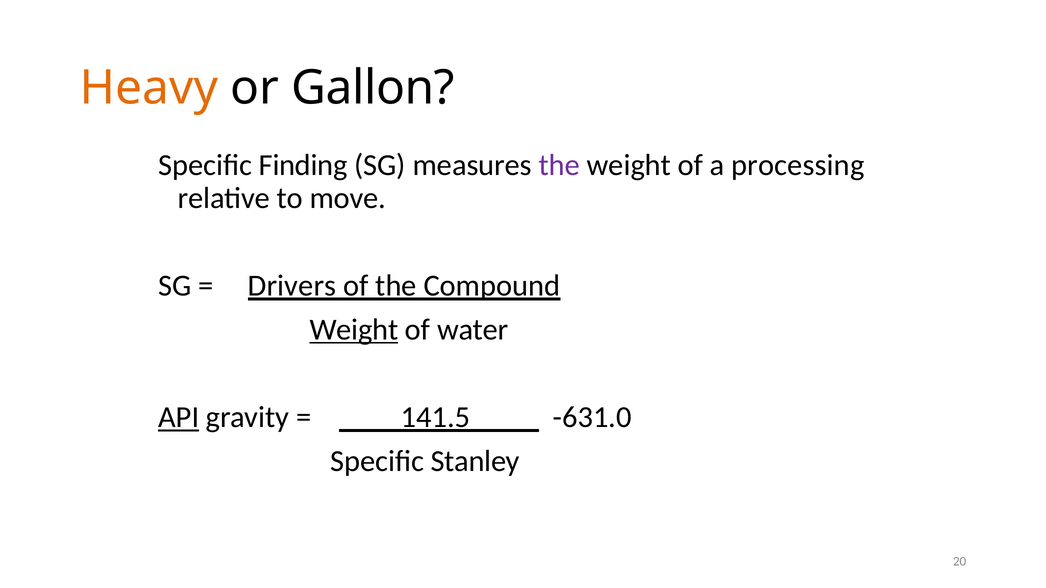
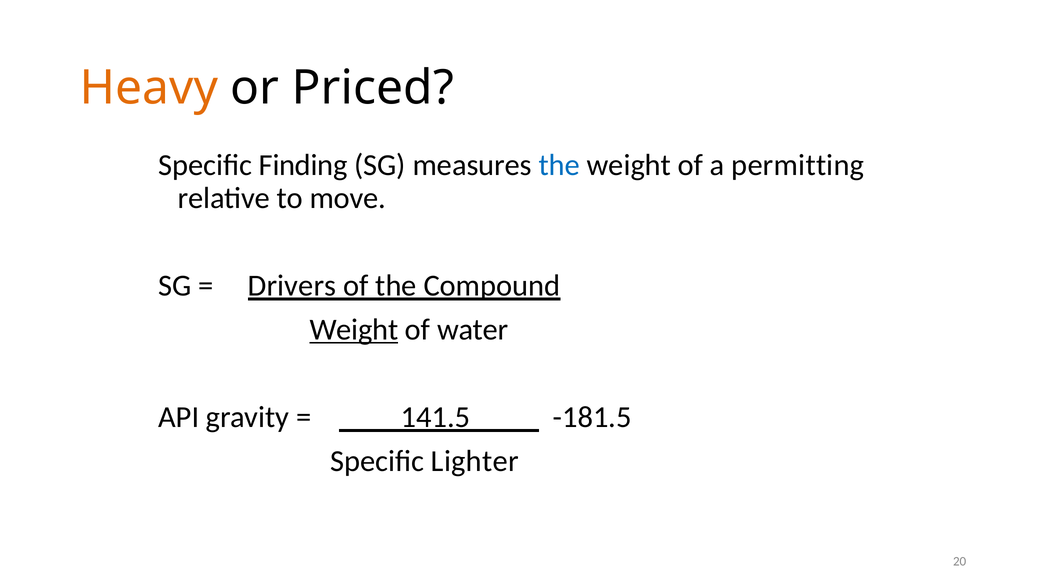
Gallon: Gallon -> Priced (373, 88)
the colour: purple -> blue (559, 165)
processing: processing -> permitting (798, 165)
API underline: present -> none (179, 418)
-631.0: -631.0 -> -181.5 (592, 418)
Stanley: Stanley -> Lighter (475, 461)
